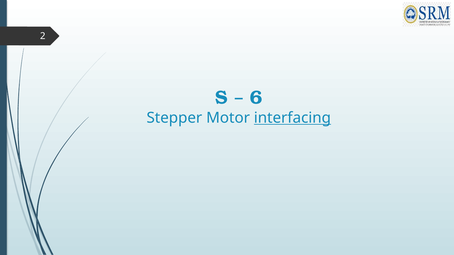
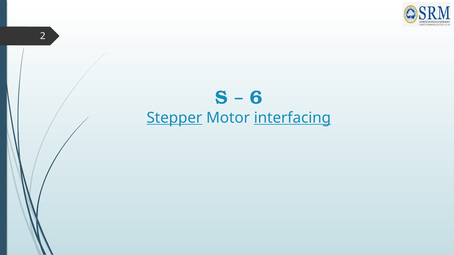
Stepper underline: none -> present (174, 118)
